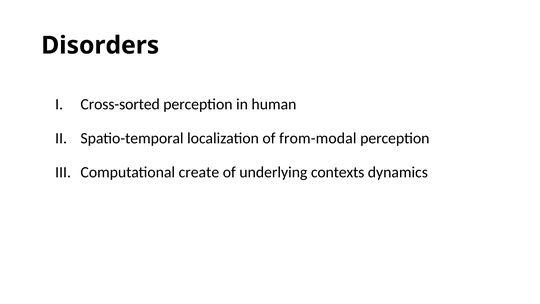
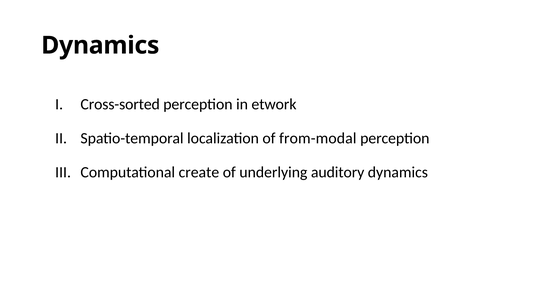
Disorders: Disorders -> Dynamics (100, 45)
human: human -> etwork (274, 104)
contexts: contexts -> auditory (338, 172)
